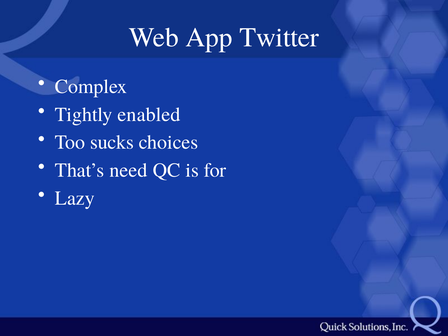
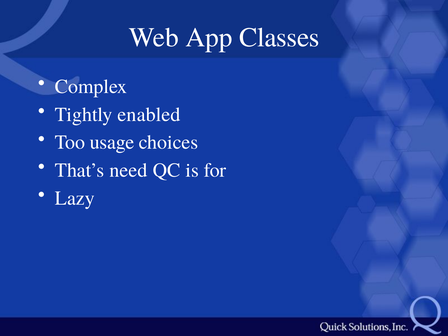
Twitter: Twitter -> Classes (279, 37)
sucks: sucks -> usage (112, 142)
